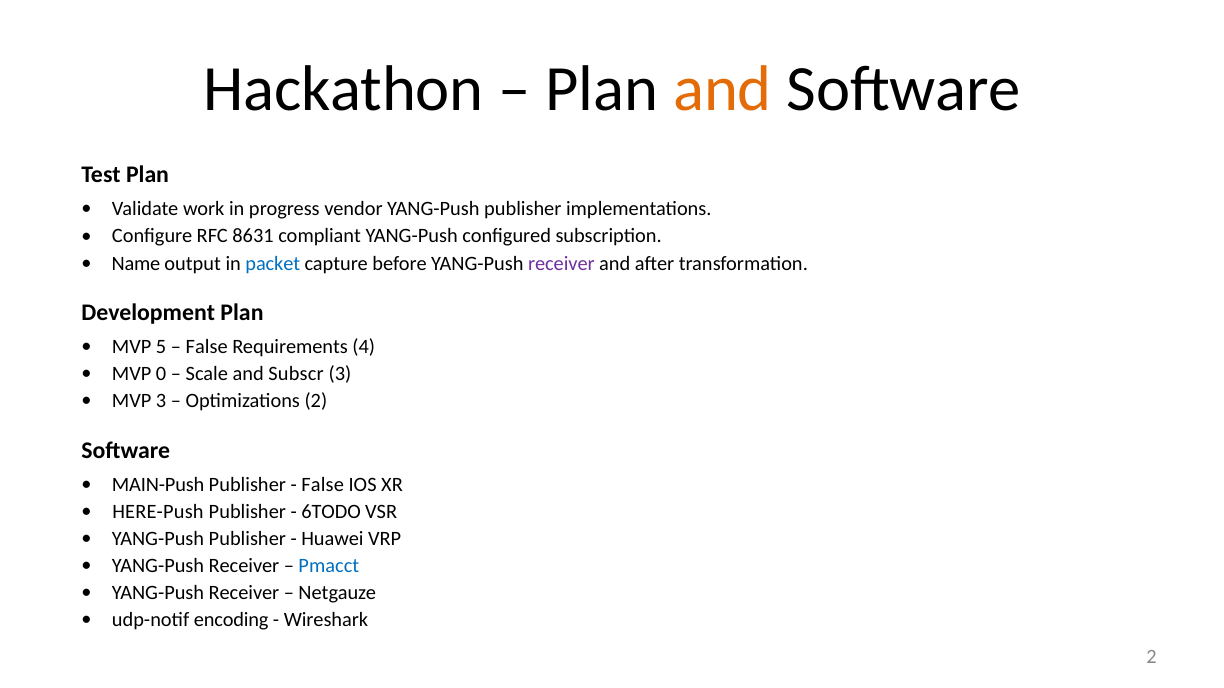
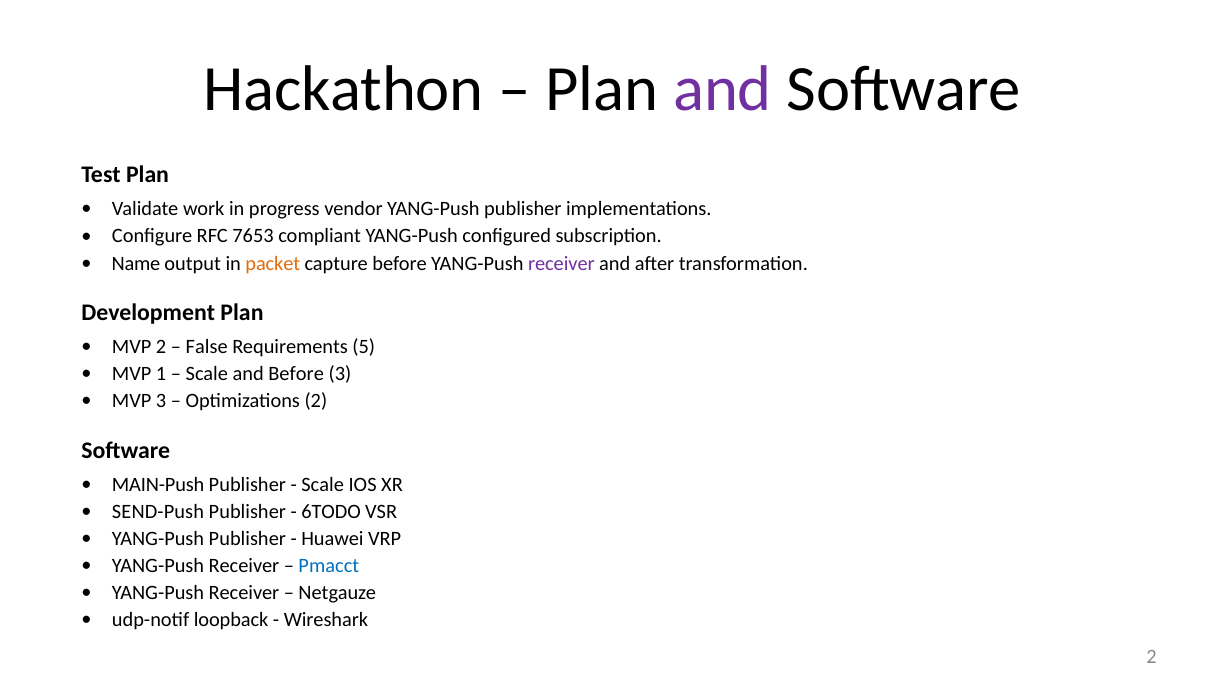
and colour: orange -> purple (722, 89)
8631: 8631 -> 7653 (253, 236)
packet colour: blue -> orange (273, 264)
MVP 5: 5 -> 2 (161, 347)
4: 4 -> 5 (364, 347)
0: 0 -> 1 (161, 374)
and Subscr: Subscr -> Before (296, 374)
False: False -> Scale (323, 485)
HERE-Push: HERE-Push -> SEND-Push (158, 512)
encoding: encoding -> loopback (231, 620)
